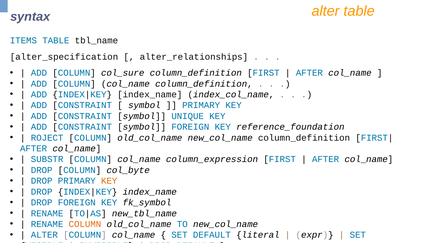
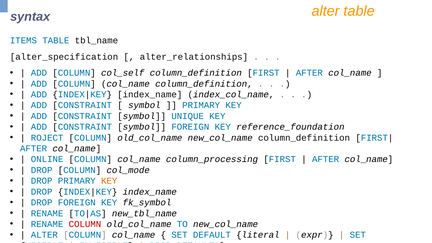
col_sure: col_sure -> col_self (123, 73)
SUBSTR: SUBSTR -> ONLINE (47, 159)
column_expression: column_expression -> column_processing (212, 159)
col_byte: col_byte -> col_mode (128, 170)
COLUMN colour: orange -> red (85, 224)
